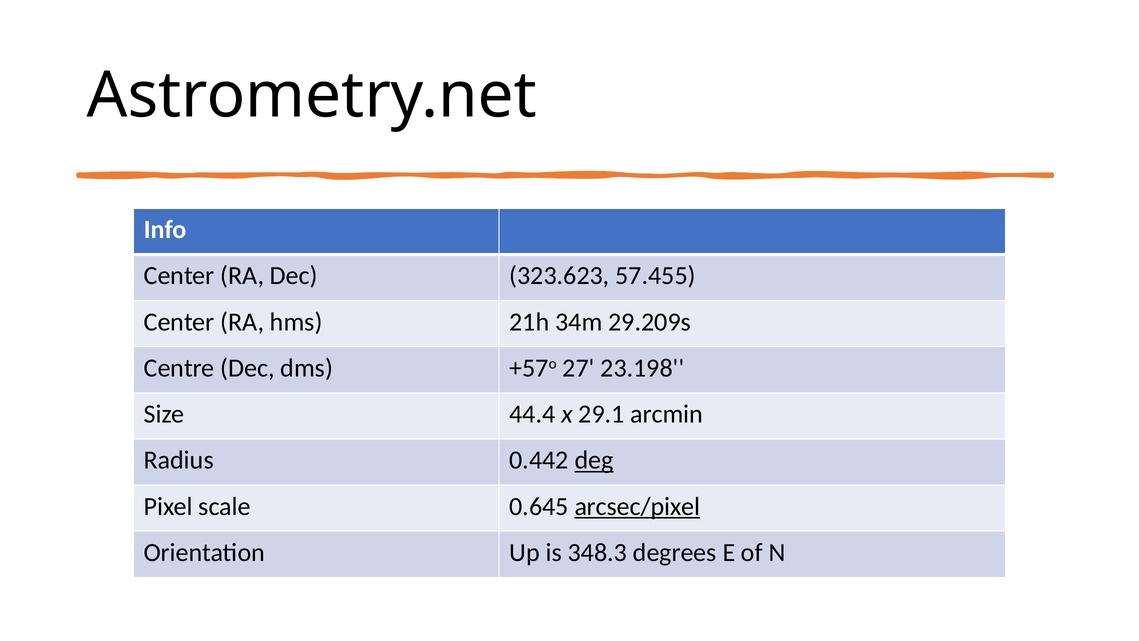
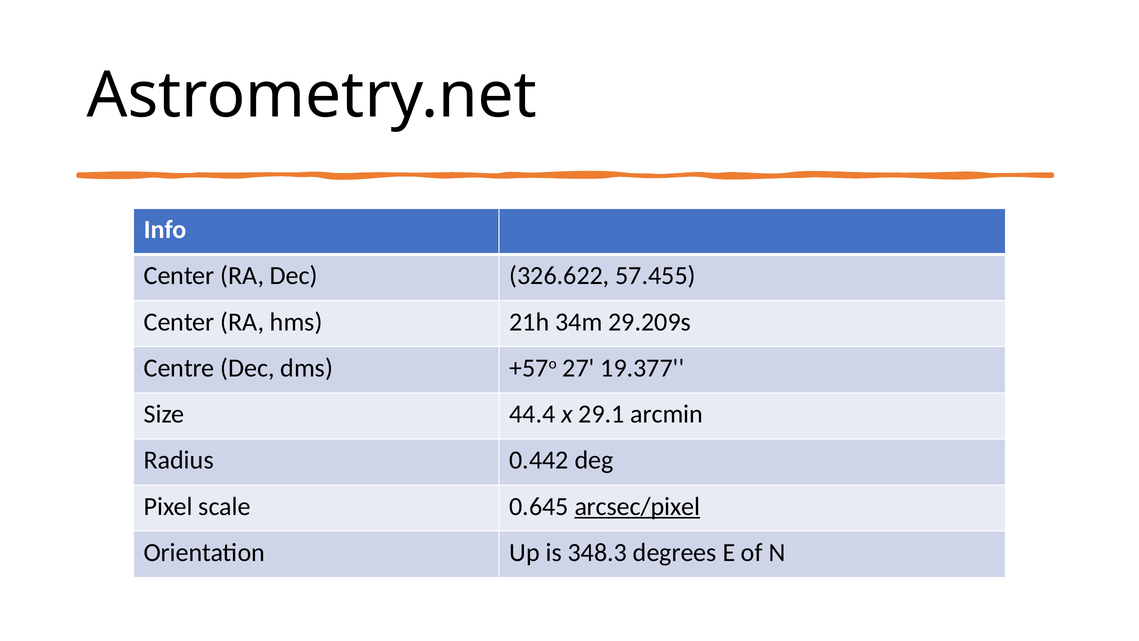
323.623: 323.623 -> 326.622 (559, 276)
23.198: 23.198 -> 19.377 (642, 368)
deg underline: present -> none (594, 460)
